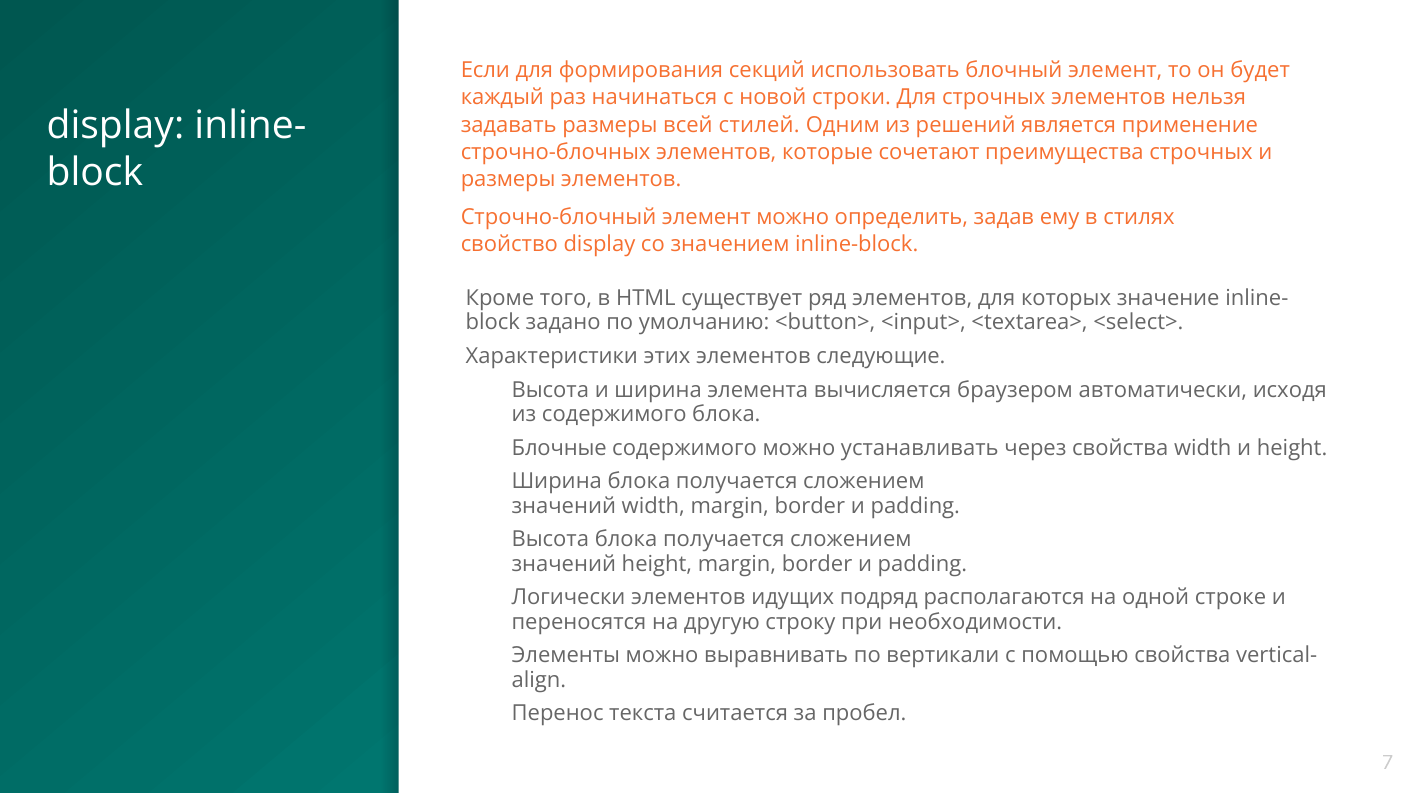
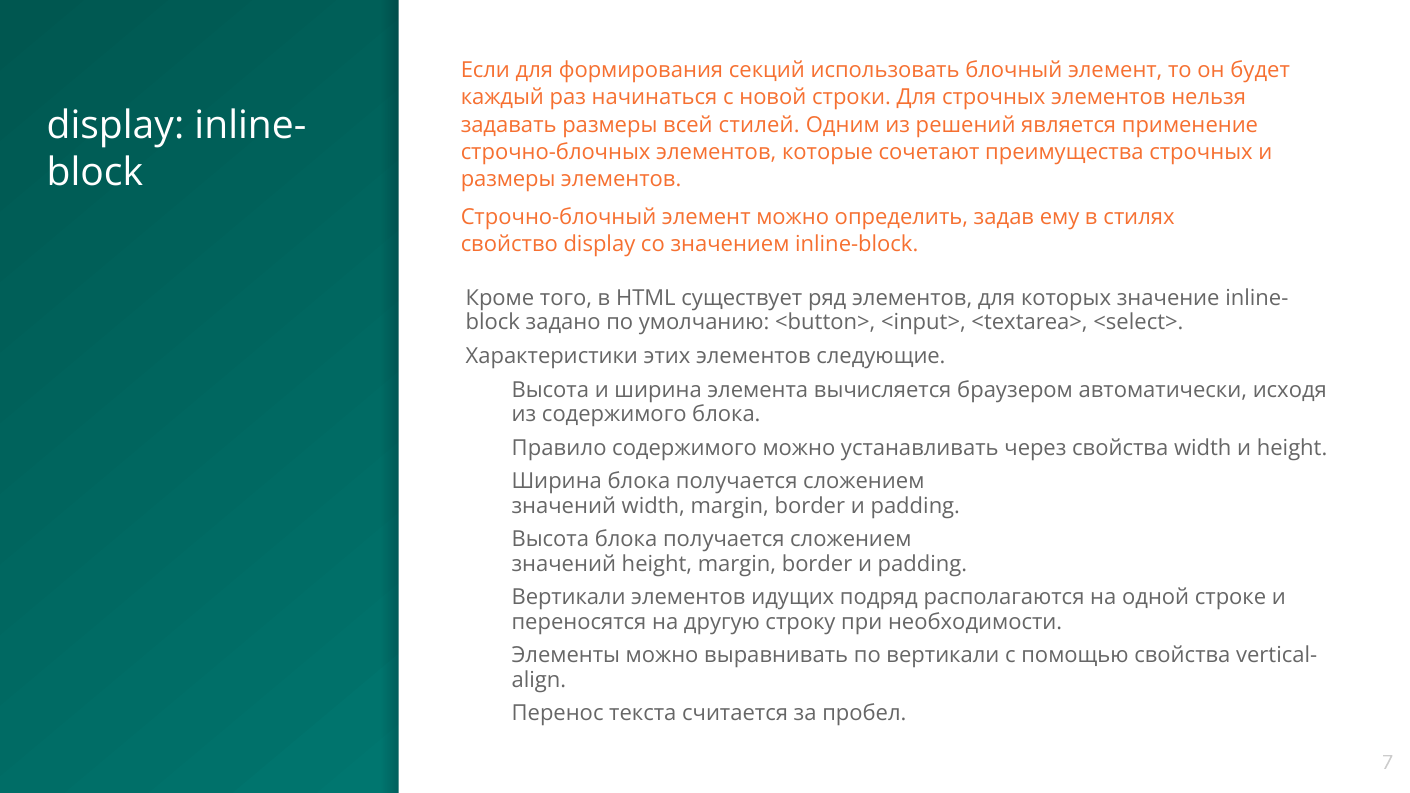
Блочные: Блочные -> Правило (559, 448)
Логически: Логически -> Вертикали (569, 598)
